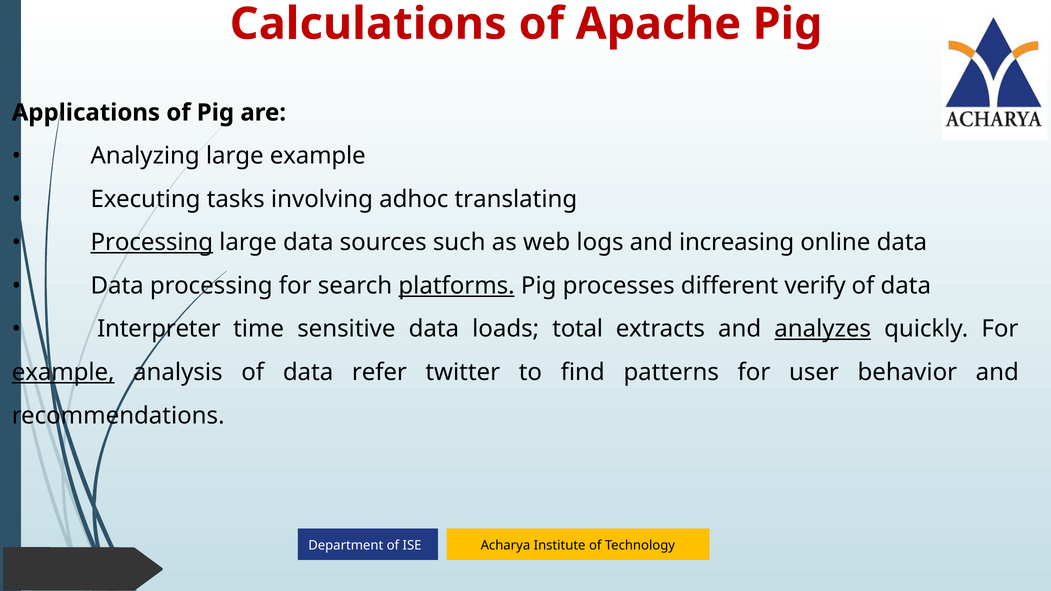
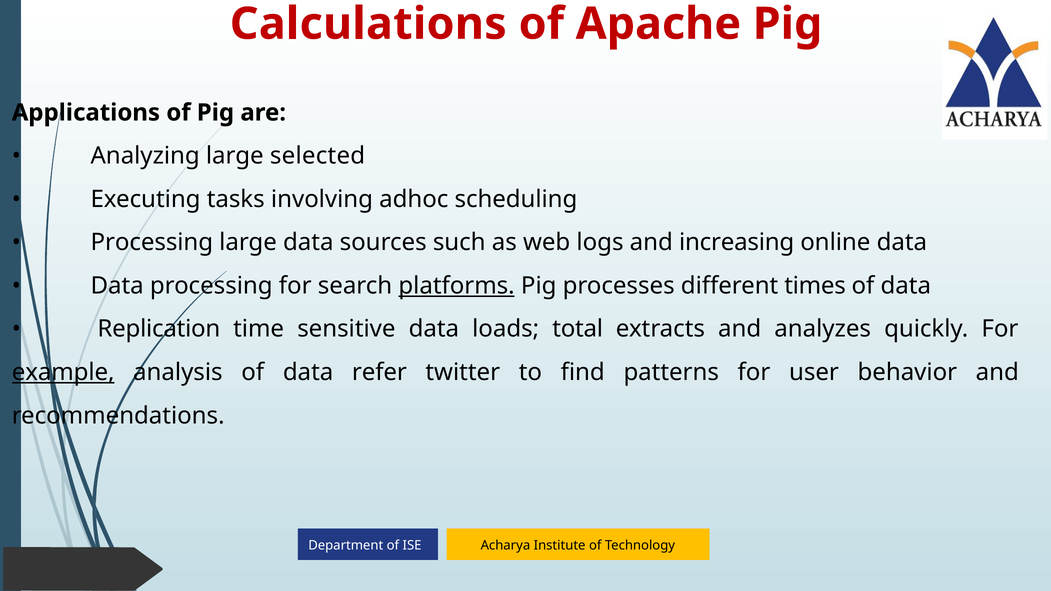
large example: example -> selected (318, 156)
translating: translating -> scheduling (516, 199)
Processing underline: present -> none (152, 243)
verify: verify -> times (815, 286)
Interpreter: Interpreter -> Replication (159, 329)
analyzes underline: present -> none (823, 329)
